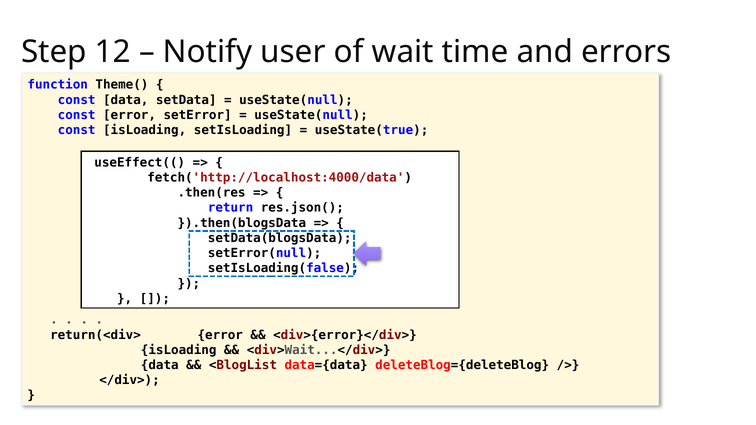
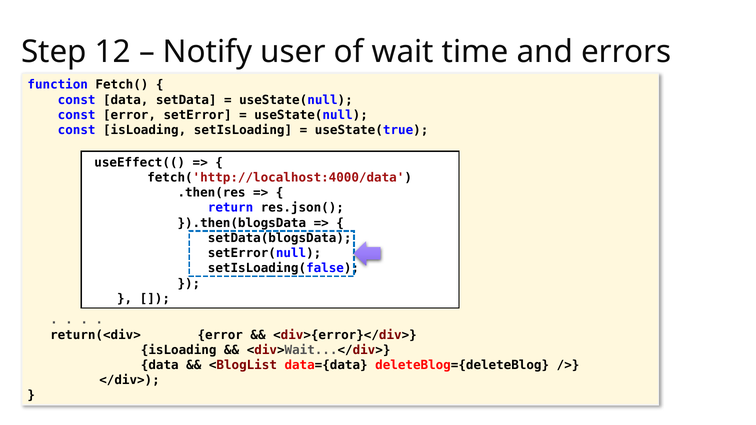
Theme(: Theme( -> Fetch( (122, 85)
